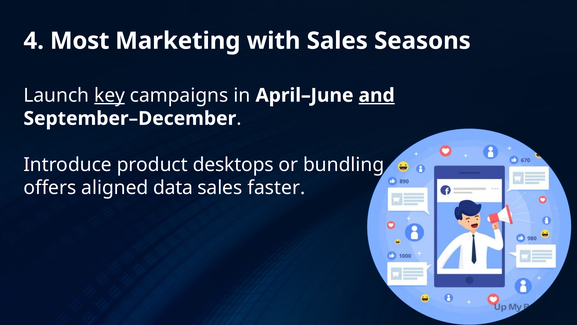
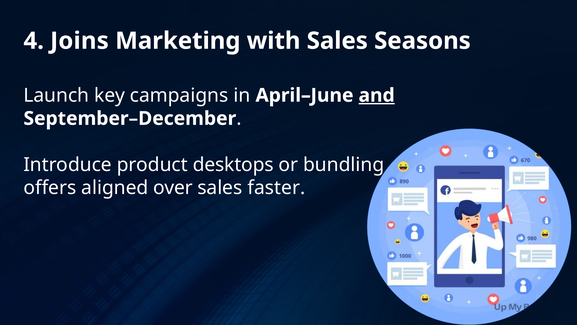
Most: Most -> Joins (79, 41)
key underline: present -> none (110, 95)
data: data -> over (173, 188)
